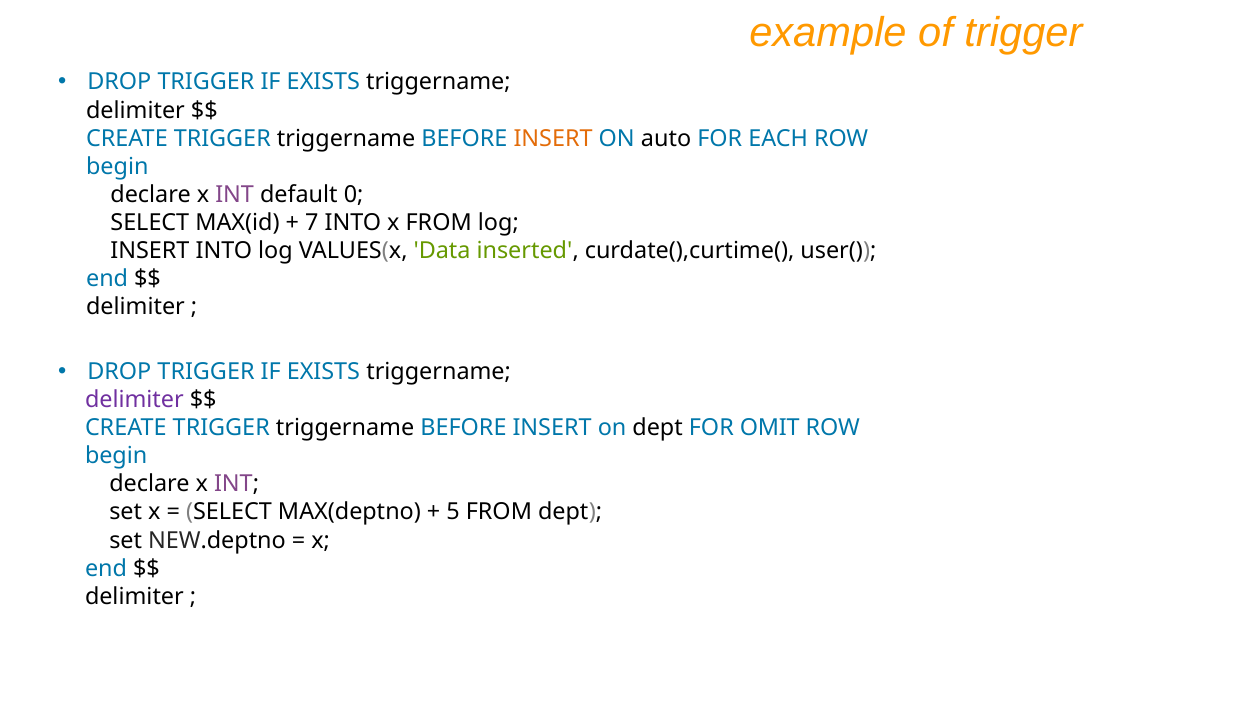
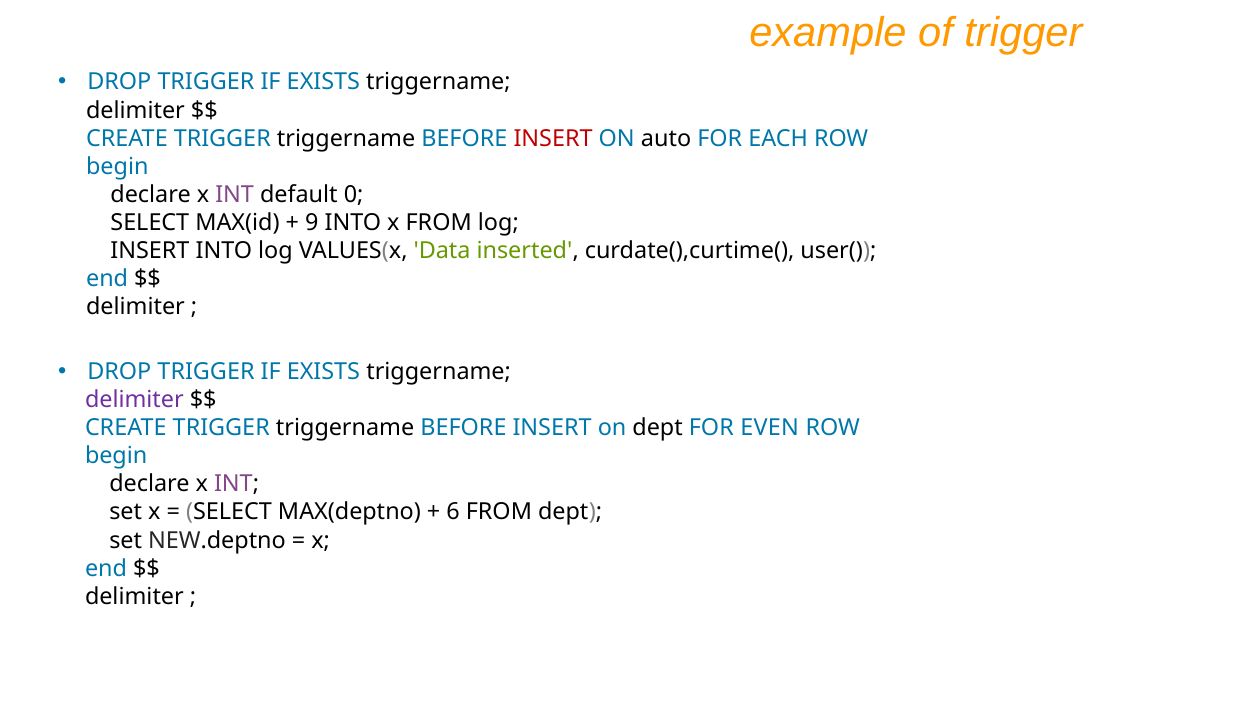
INSERT colour: orange -> red (553, 138)
7: 7 -> 9 (312, 223)
OMIT: OMIT -> EVEN (770, 428)
5: 5 -> 6 (453, 512)
